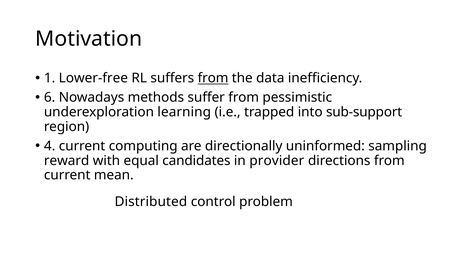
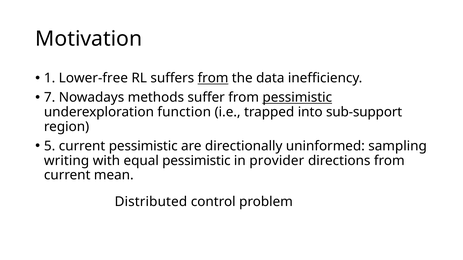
6: 6 -> 7 (50, 98)
pessimistic underline: none -> present (297, 98)
learning: learning -> function (184, 112)
4: 4 -> 5 (50, 146)
current computing: computing -> pessimistic (143, 146)
reward: reward -> writing (67, 161)
equal candidates: candidates -> pessimistic (196, 161)
